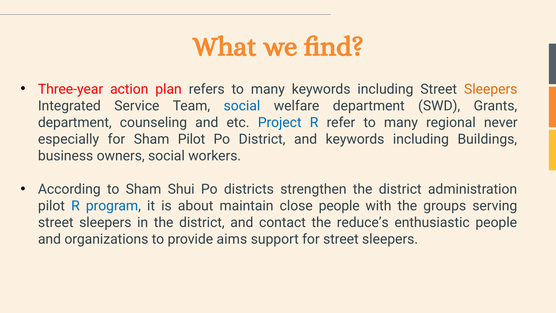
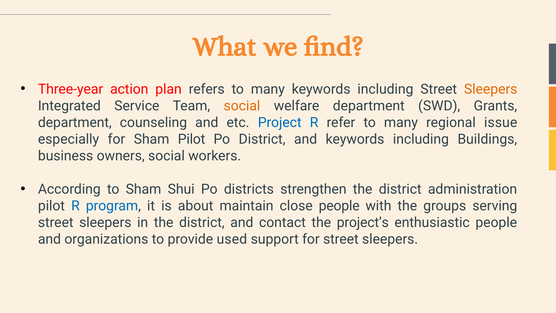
social colour: blue -> orange (242, 106)
never: never -> issue (501, 122)
reduce’s: reduce’s -> project’s (363, 222)
aims: aims -> used (232, 239)
